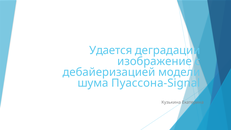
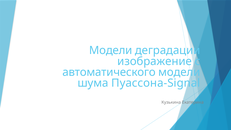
Удается: Удается -> Модели (111, 50)
дебайеризацией: дебайеризацией -> автоматического (109, 72)
